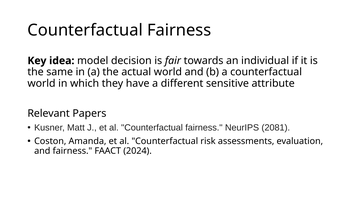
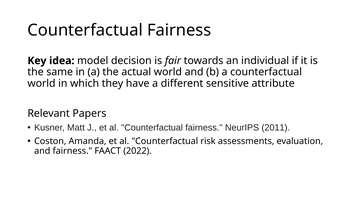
2081: 2081 -> 2011 (276, 128)
2024: 2024 -> 2022 (138, 151)
